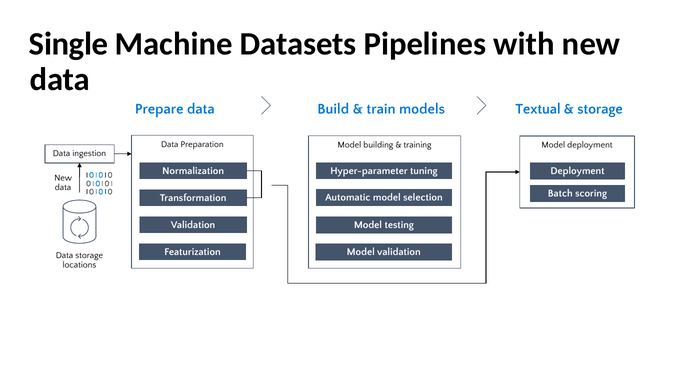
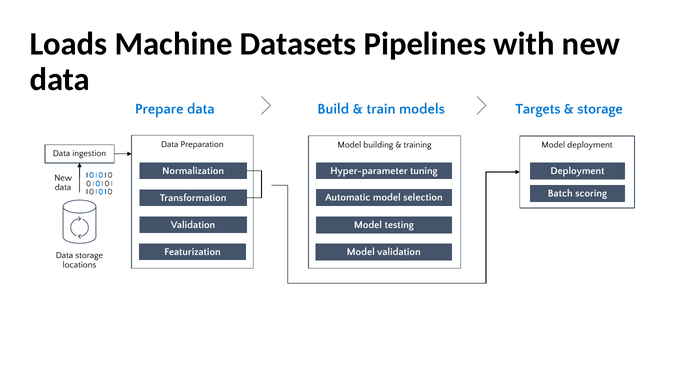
Single: Single -> Loads (68, 44)
Textual: Textual -> Targets (538, 109)
